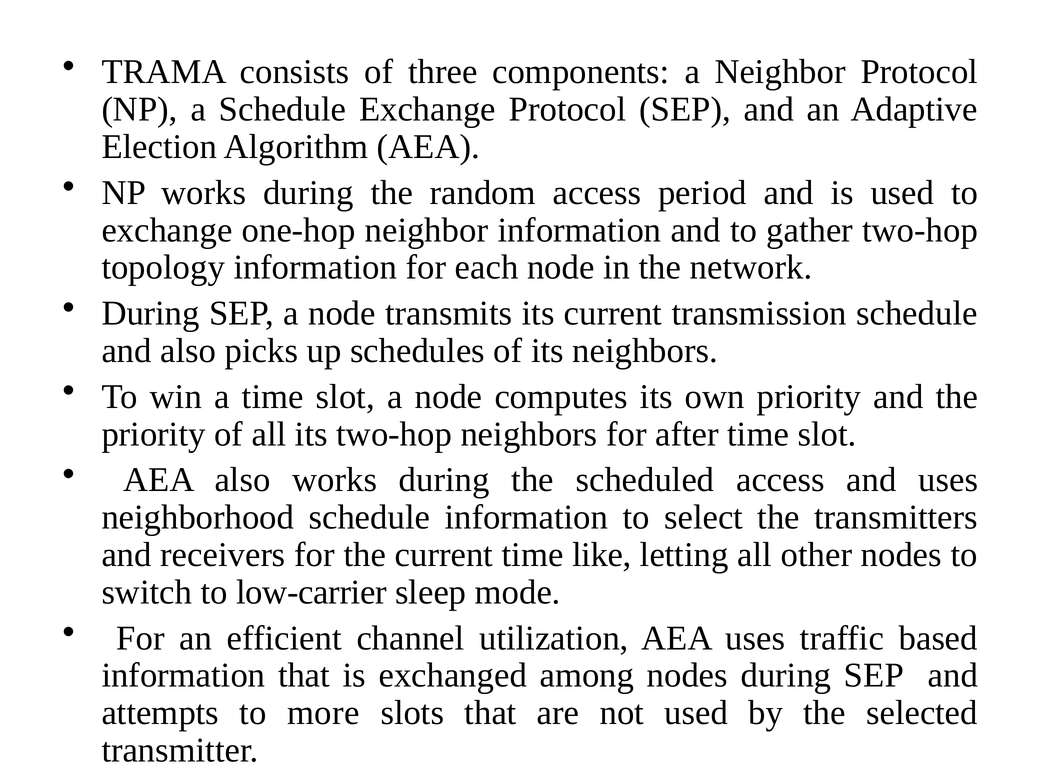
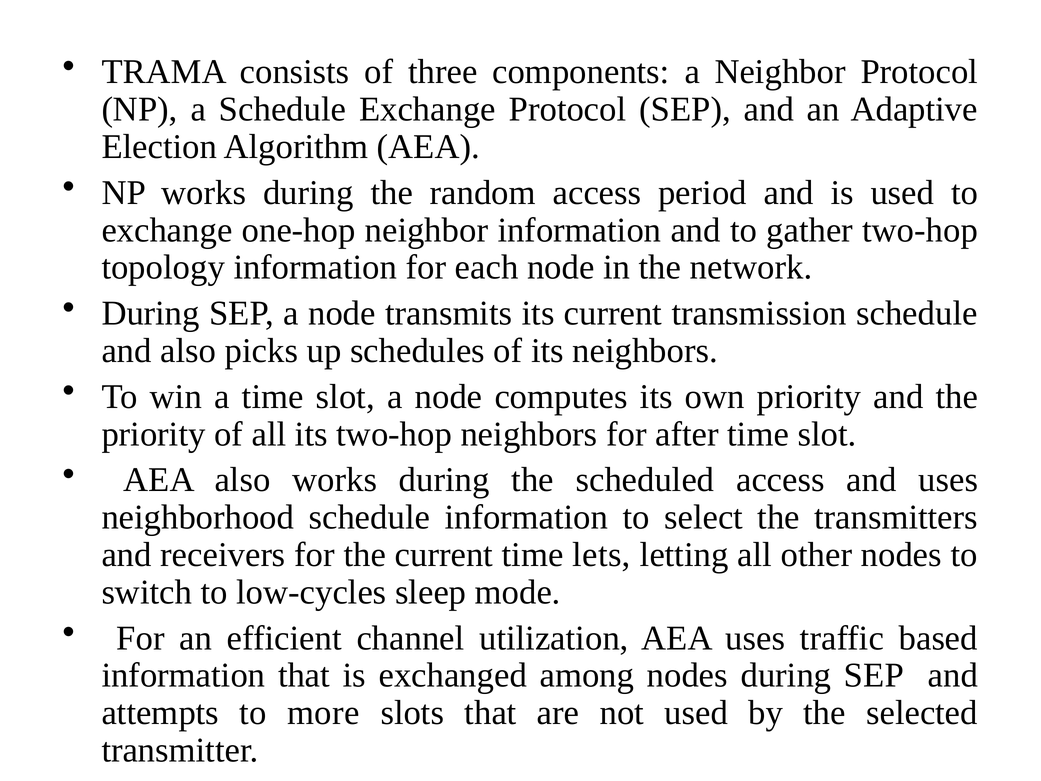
like: like -> lets (601, 555)
low-carrier: low-carrier -> low-cycles (311, 592)
